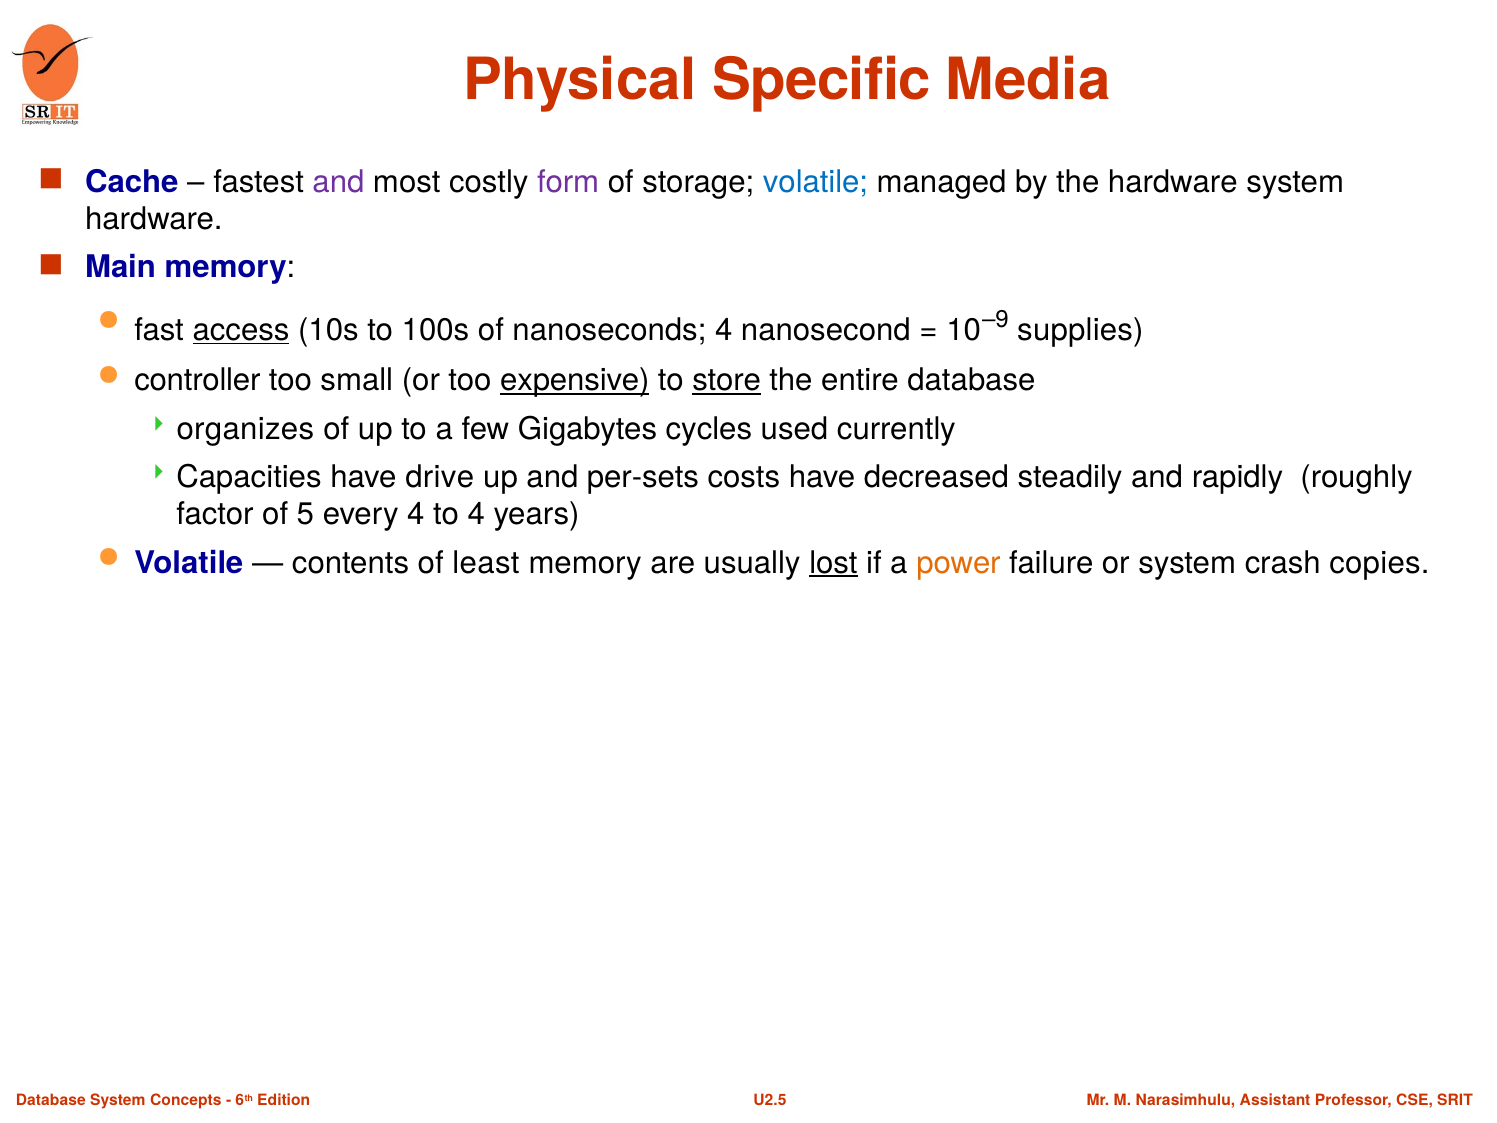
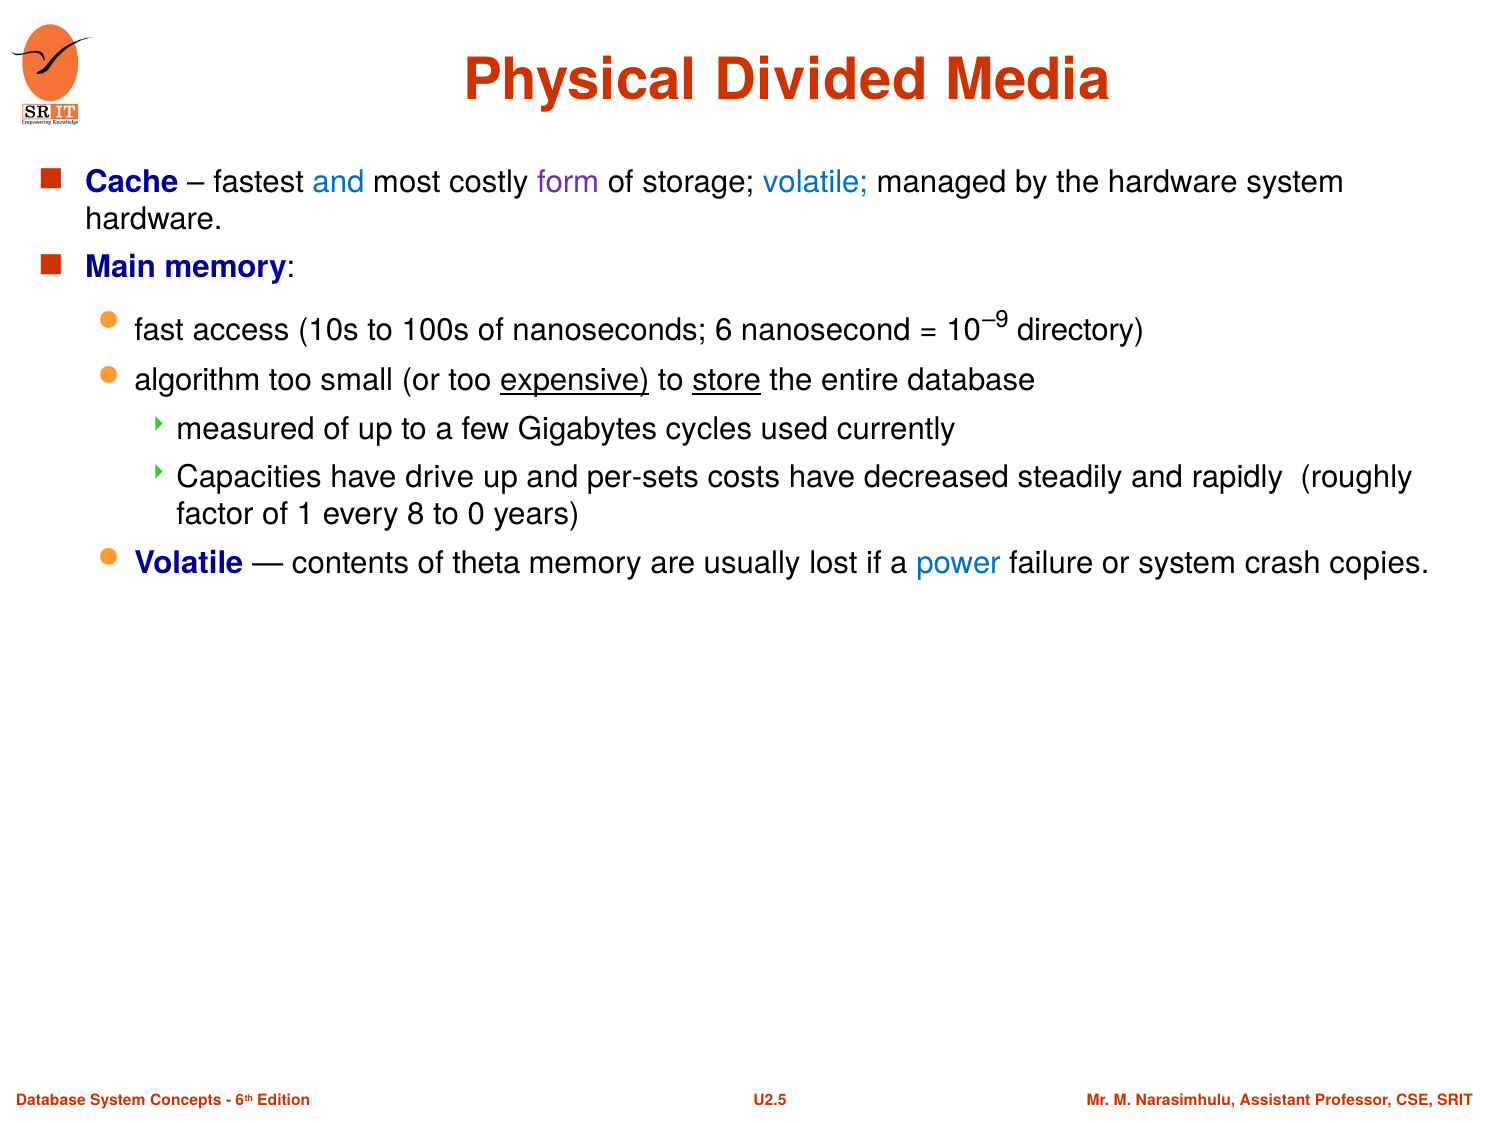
Specific: Specific -> Divided (821, 81)
and colour: purple -> blue (338, 182)
access underline: present -> none (241, 330)
nanoseconds 4: 4 -> 6 (724, 330)
supplies: supplies -> directory (1081, 330)
controller: controller -> algorithm (197, 380)
organizes: organizes -> measured (246, 429)
5: 5 -> 1 (305, 514)
every 4: 4 -> 8 (416, 514)
to 4: 4 -> 0 (476, 514)
least: least -> theta (486, 563)
lost underline: present -> none (833, 563)
power colour: orange -> blue (958, 563)
